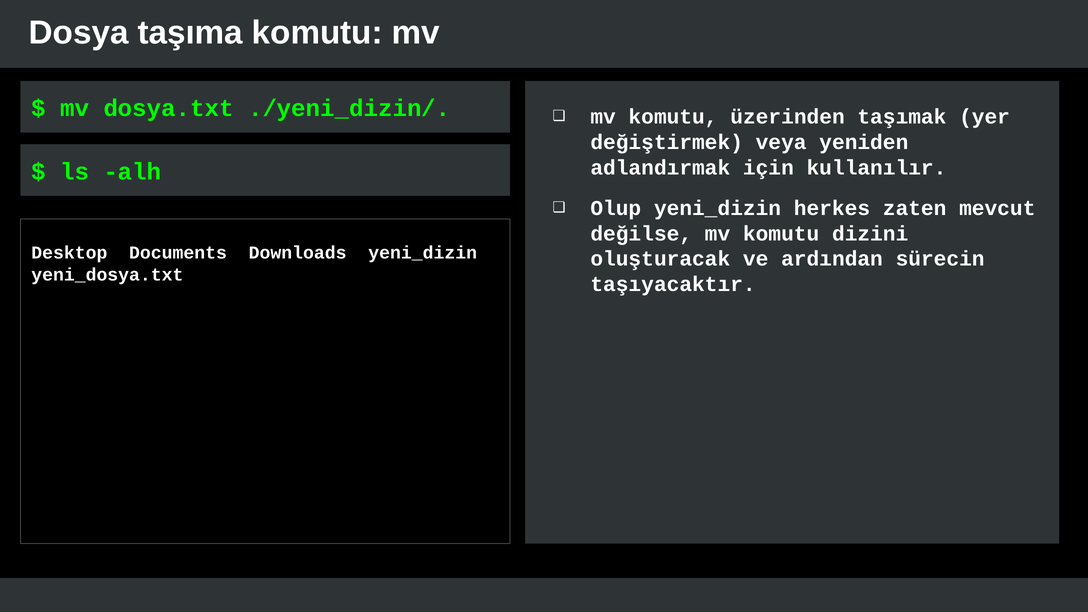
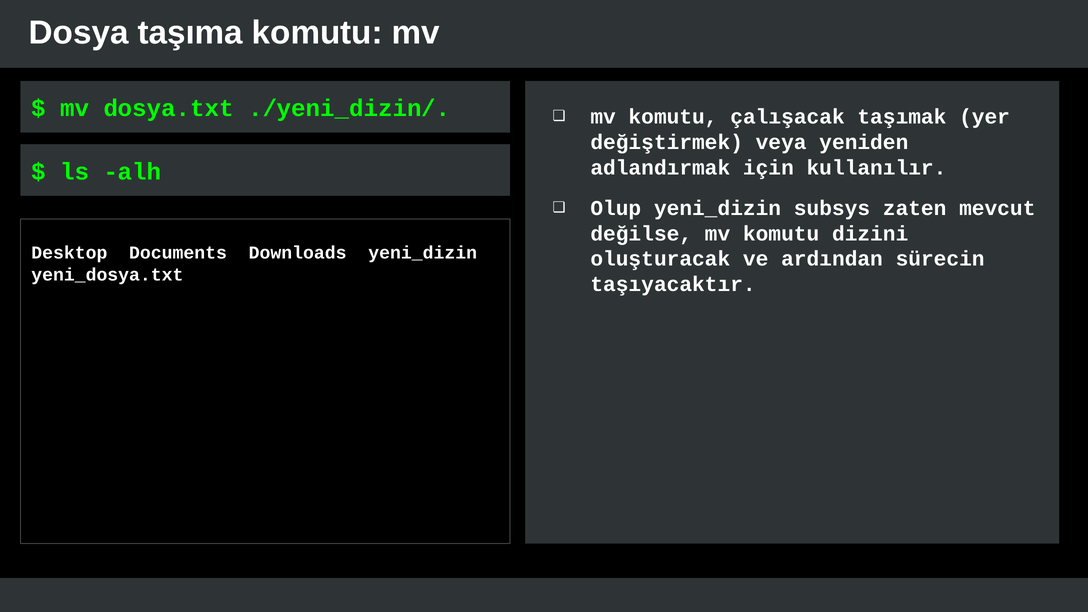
üzerinden: üzerinden -> çalışacak (788, 117)
herkes: herkes -> subsys (832, 208)
